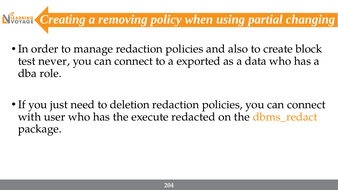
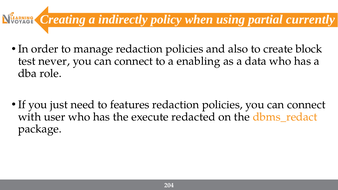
removing: removing -> indirectly (123, 19)
changing: changing -> currently (310, 19)
exported: exported -> enabling (199, 61)
deletion: deletion -> features (130, 105)
